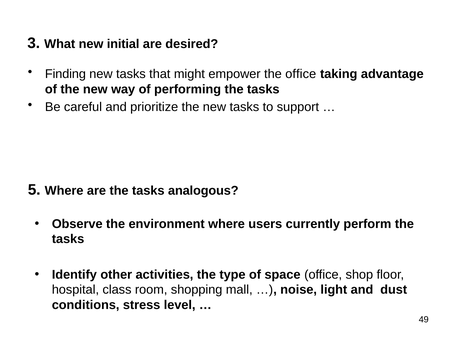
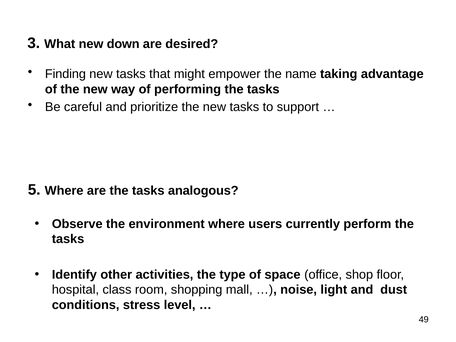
initial: initial -> down (123, 44)
the office: office -> name (301, 74)
